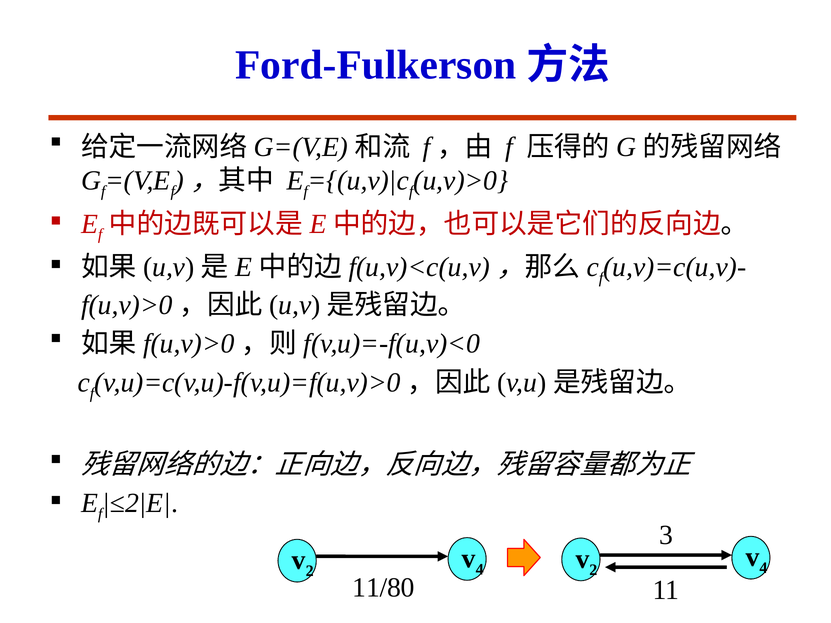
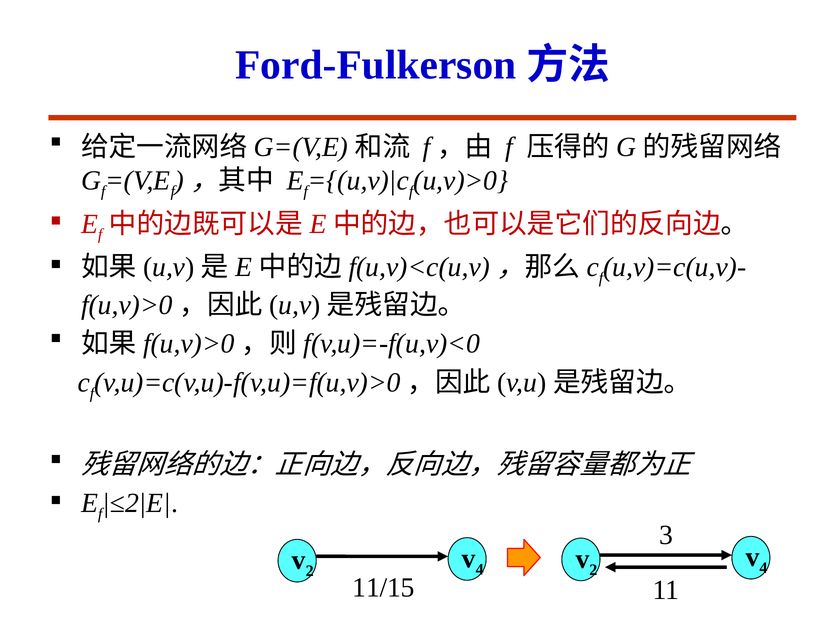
11/80: 11/80 -> 11/15 (384, 588)
